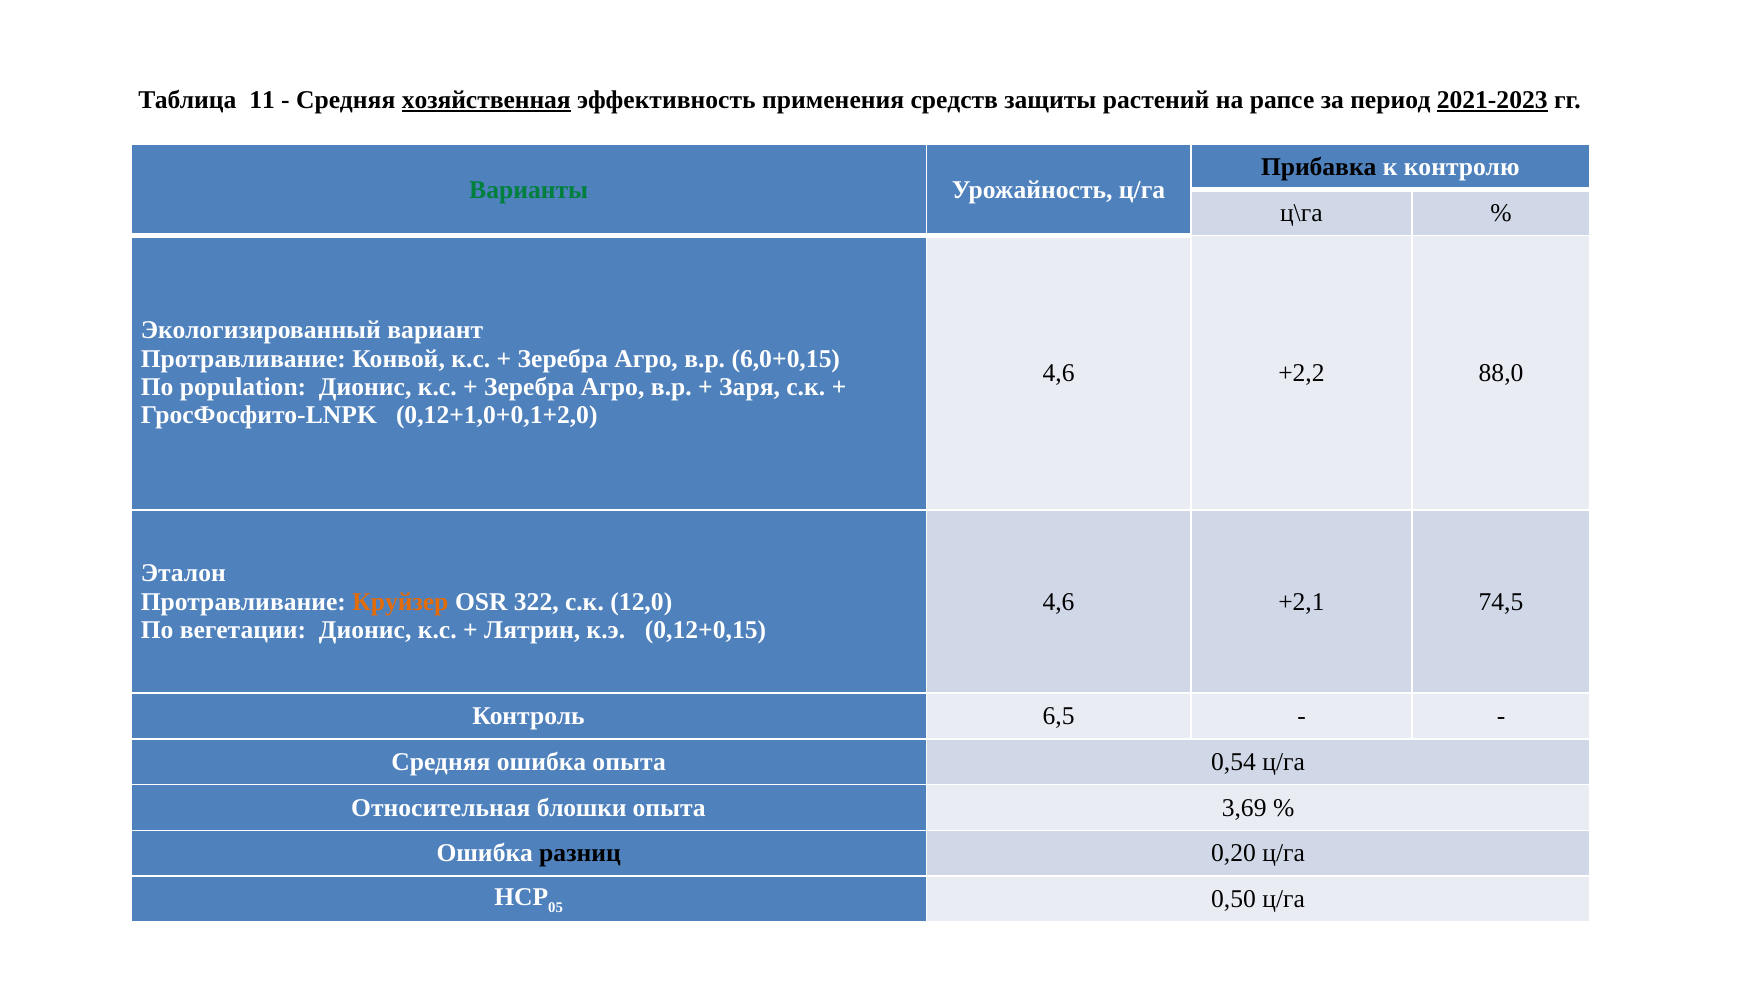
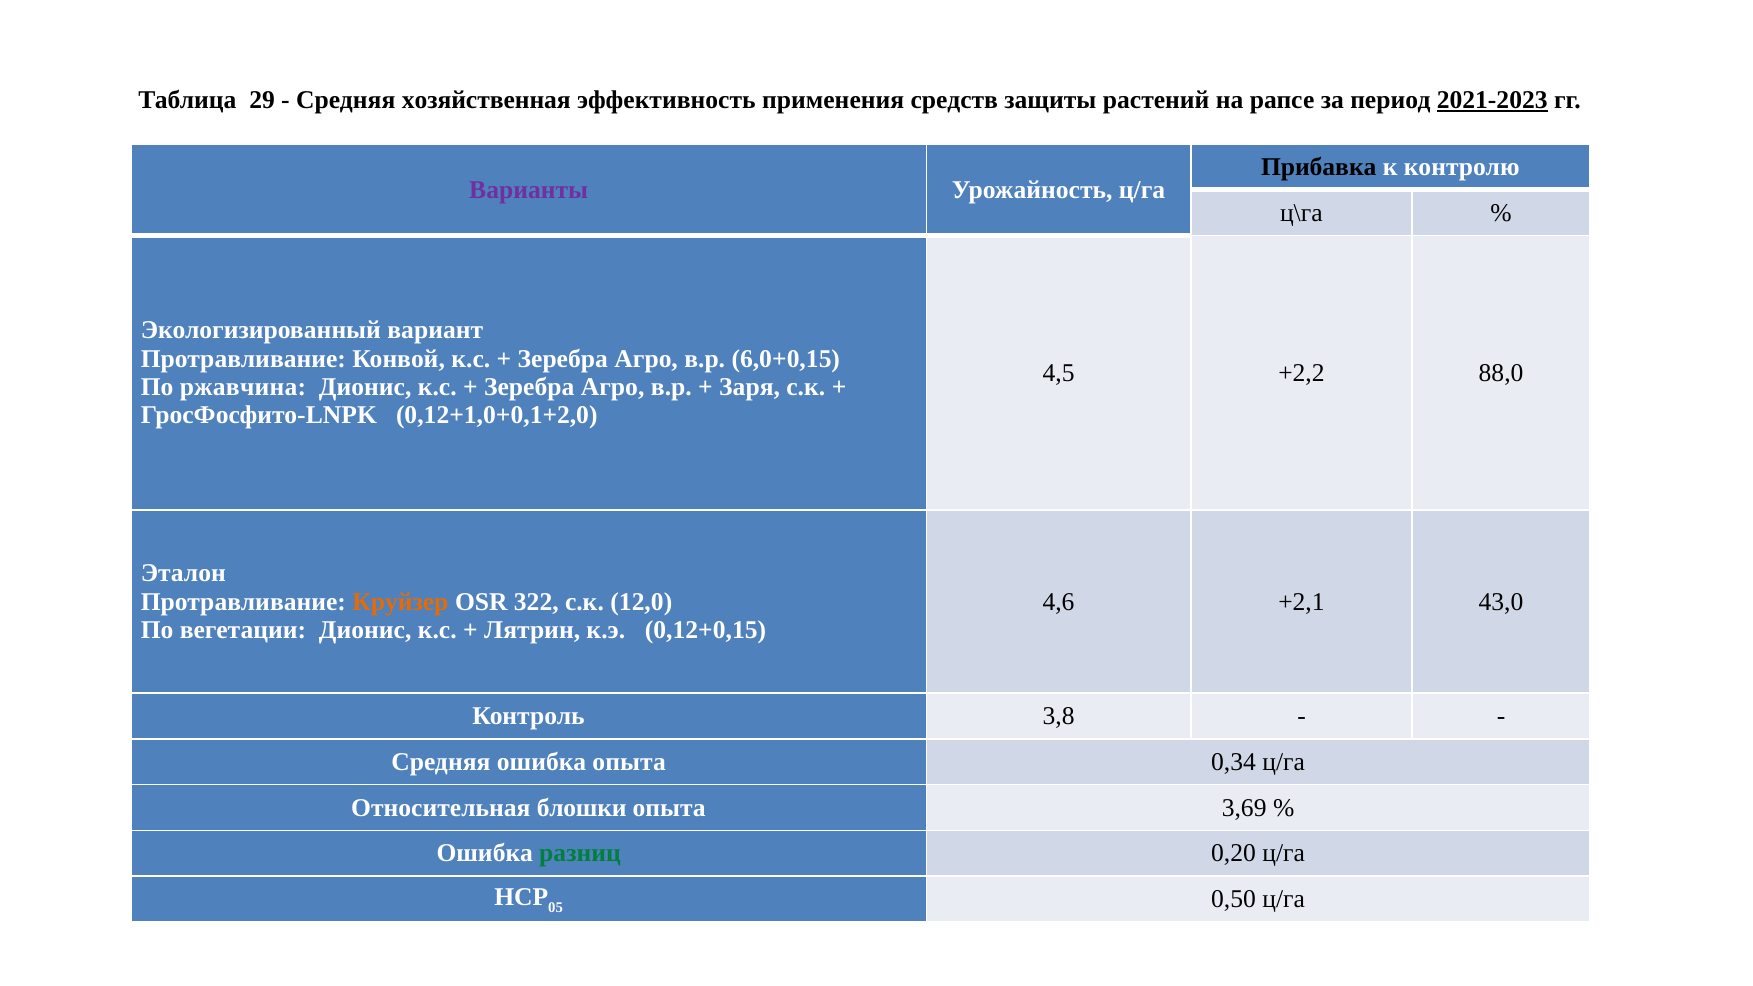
11: 11 -> 29 (262, 100)
хозяйственная underline: present -> none (486, 100)
Варианты colour: green -> purple (529, 190)
4,6: 4,6 -> 4,5 (1059, 373)
population: population -> ржавчина (243, 387)
74,5: 74,5 -> 43,0 (1501, 602)
6,5: 6,5 -> 3,8 (1059, 716)
0,54: 0,54 -> 0,34 (1234, 762)
разниц colour: black -> green (580, 853)
